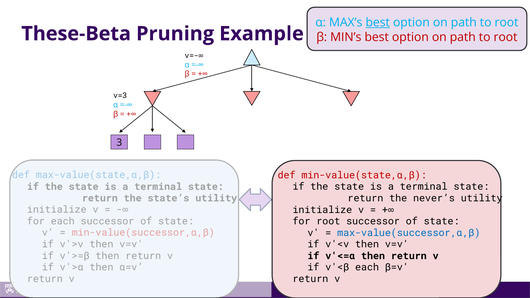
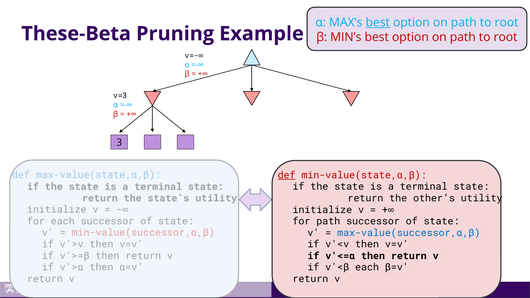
def underline: none -> present (287, 175)
never’s: never’s -> other’s (434, 198)
for root: root -> path (328, 221)
